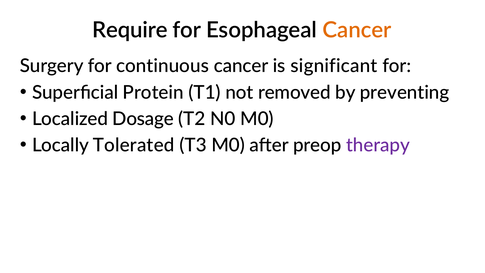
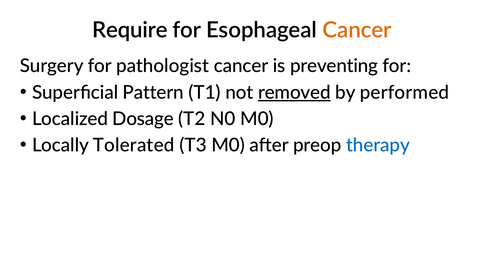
continuous: continuous -> pathologist (163, 66)
significant: significant -> preventing (334, 66)
Protein: Protein -> Pattern (153, 92)
removed underline: none -> present (294, 92)
preventing: preventing -> performed (404, 92)
therapy colour: purple -> blue (378, 145)
